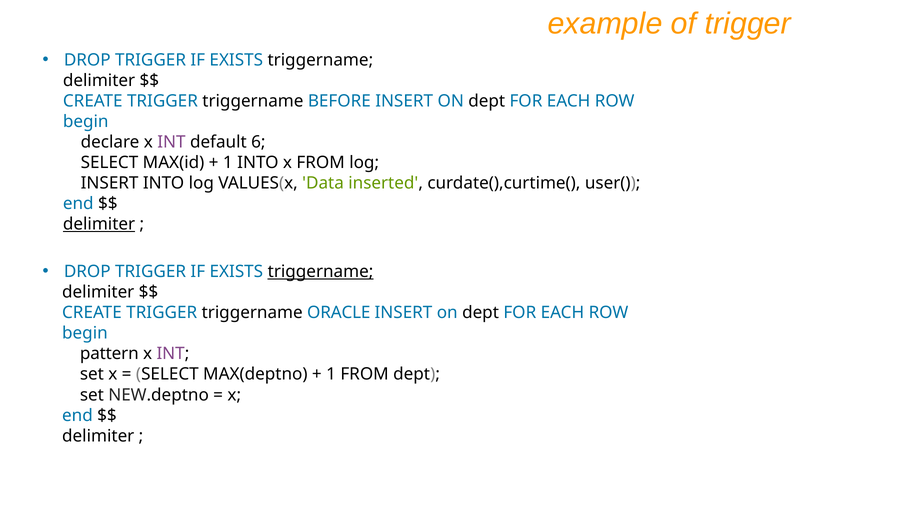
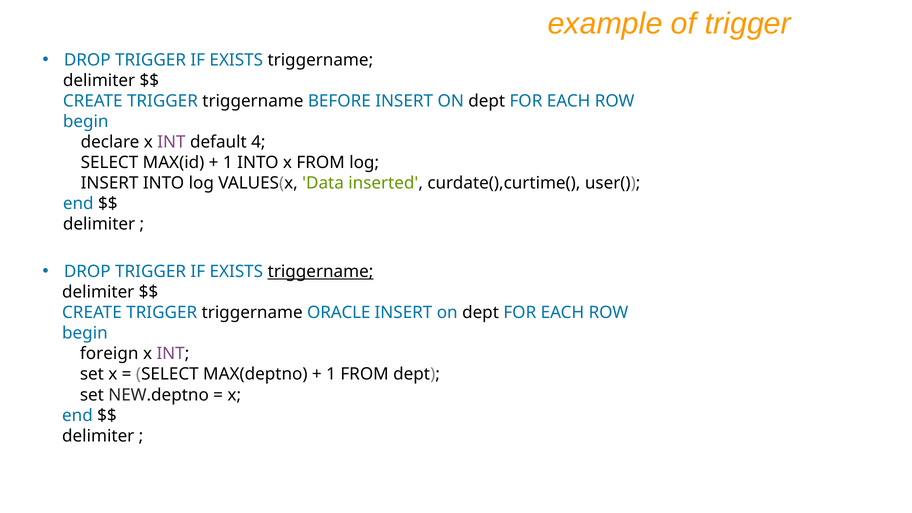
6: 6 -> 4 (258, 142)
delimiter underline: present -> none (99, 224)
pattern: pattern -> foreign (109, 354)
